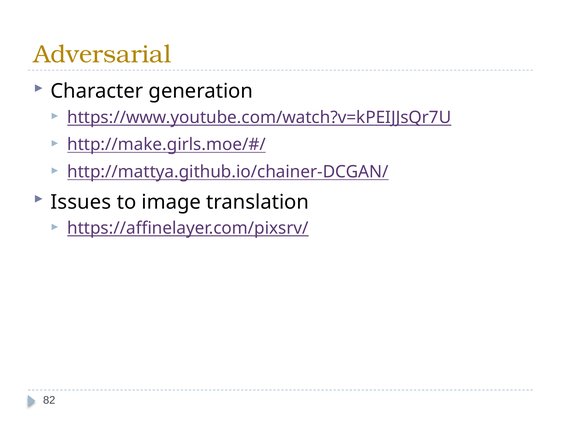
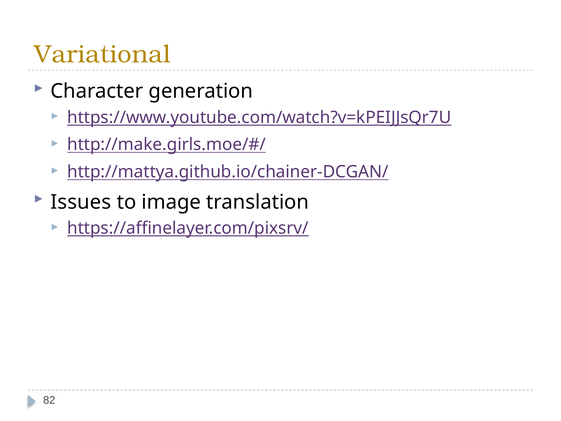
Adversarial: Adversarial -> Variational (102, 54)
